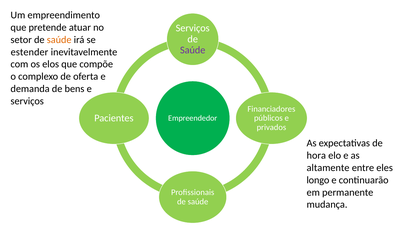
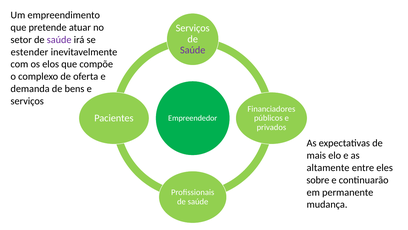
saúde colour: orange -> purple (59, 40)
hora: hora -> mais (316, 155)
longo: longo -> sobre (318, 180)
